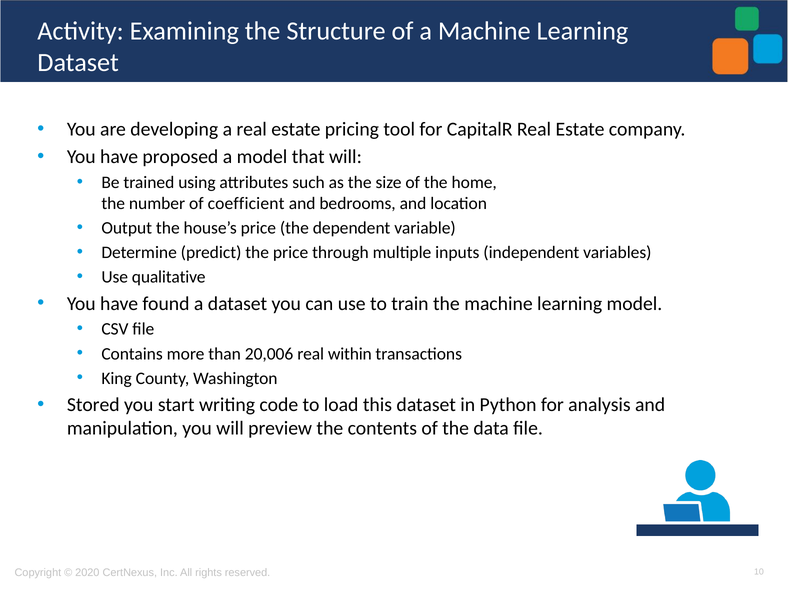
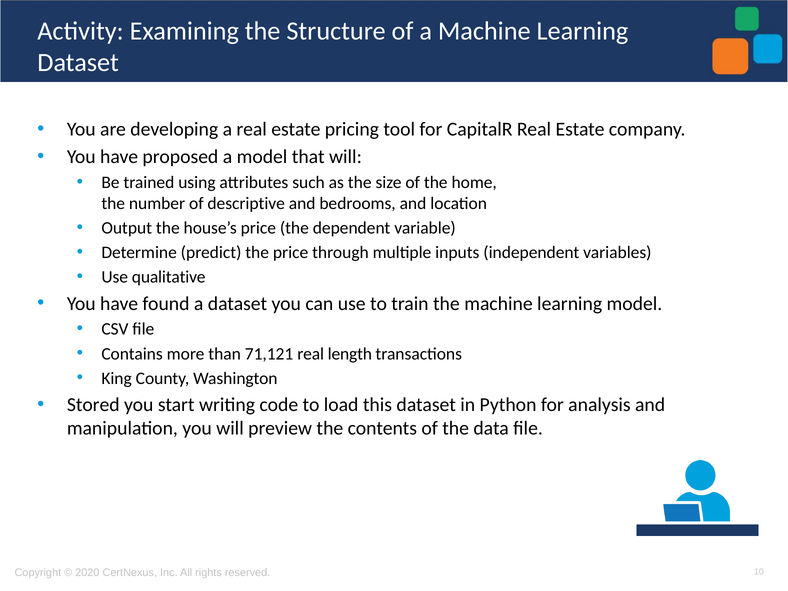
coefficient: coefficient -> descriptive (246, 204)
20,006: 20,006 -> 71,121 (269, 354)
within: within -> length (350, 354)
